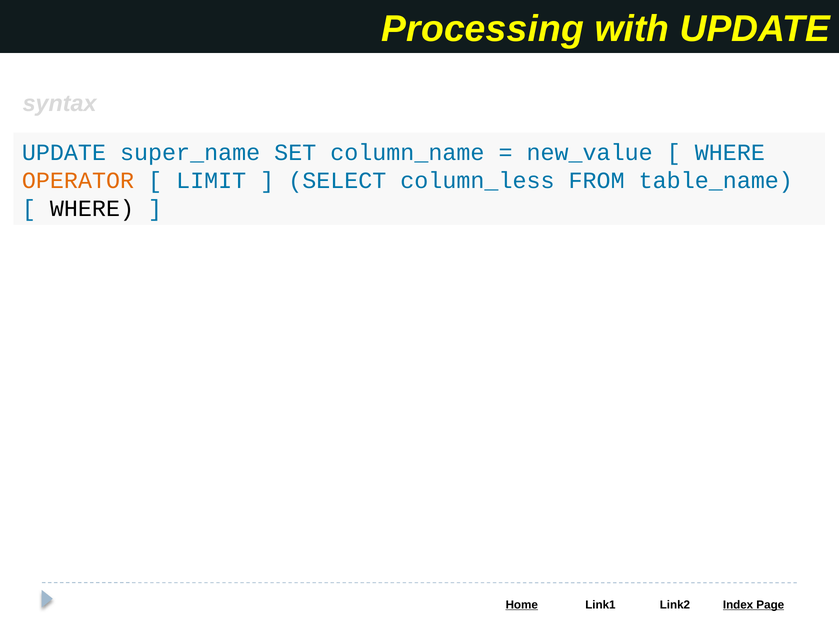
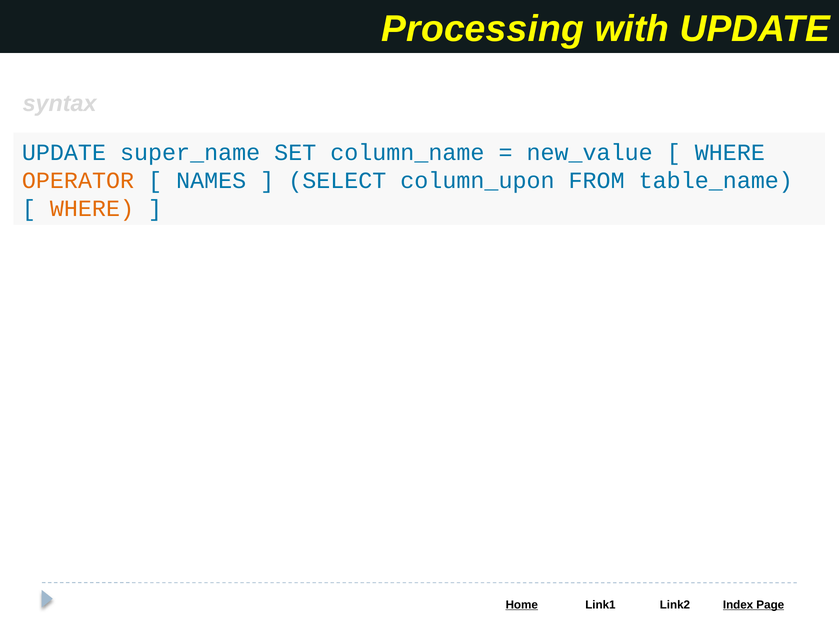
LIMIT: LIMIT -> NAMES (211, 180)
column_less: column_less -> column_upon (477, 180)
WHERE colour: black -> orange (92, 208)
